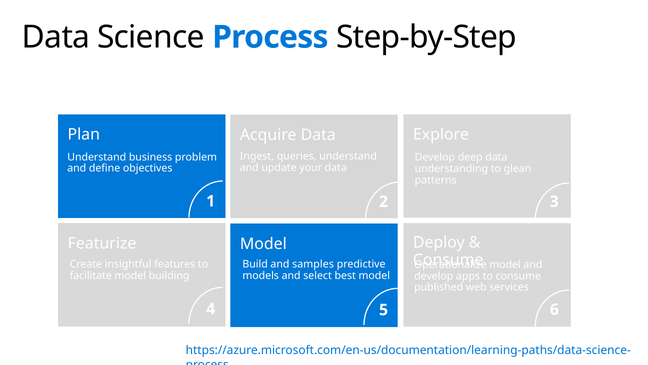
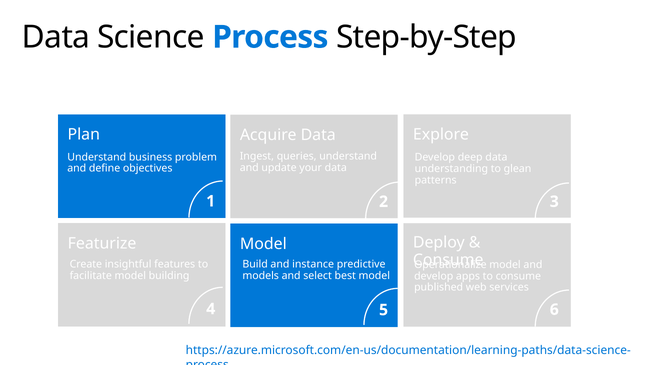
samples: samples -> instance (313, 264)
